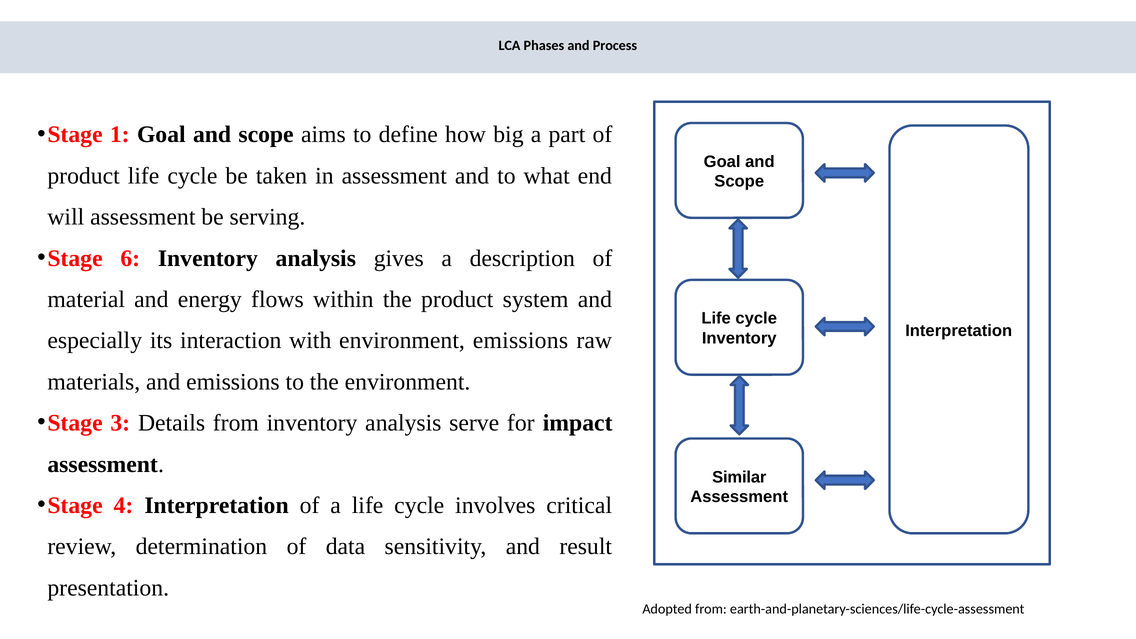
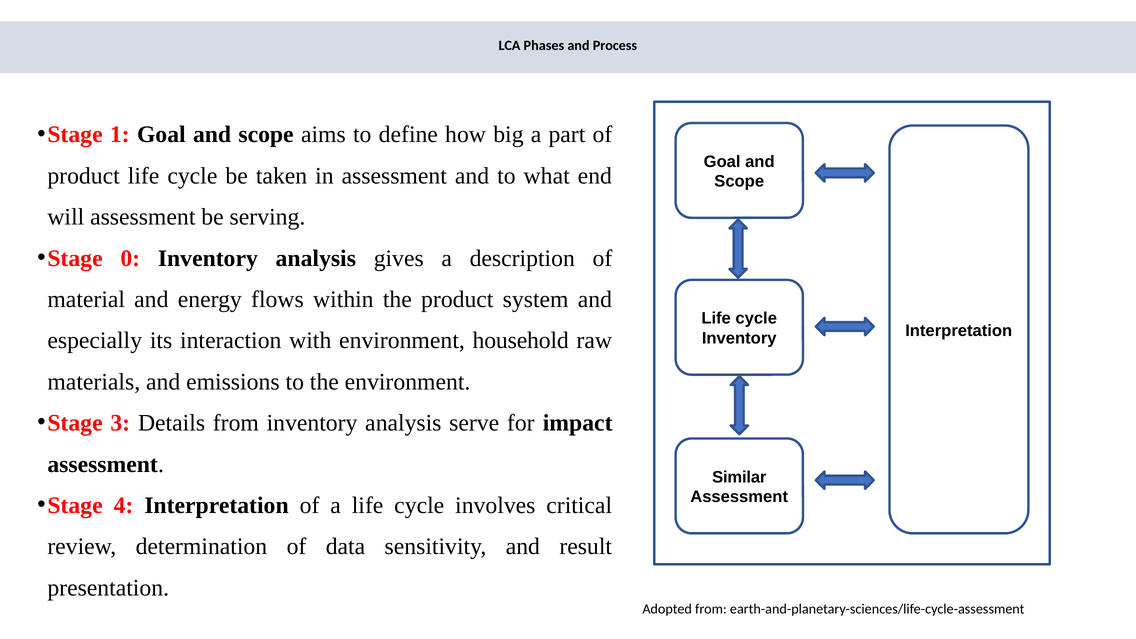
6: 6 -> 0 (130, 258)
environment emissions: emissions -> household (521, 341)
